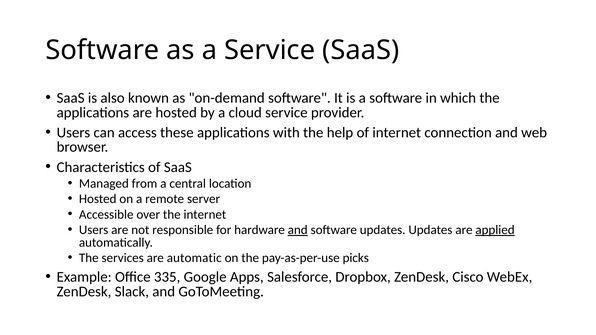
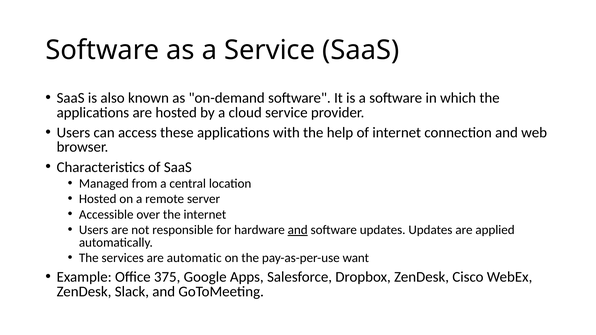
applied underline: present -> none (495, 230)
picks: picks -> want (356, 258)
335: 335 -> 375 (167, 277)
